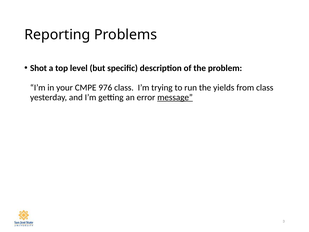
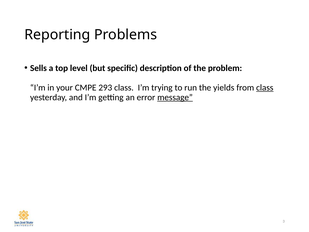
Shot: Shot -> Sells (38, 68)
976: 976 -> 293 (105, 88)
class underline: none -> present (265, 88)
